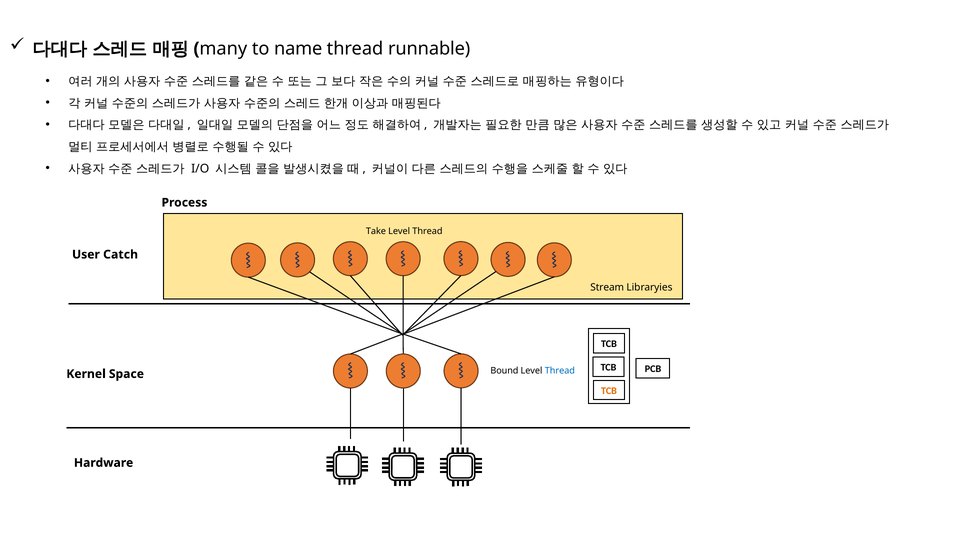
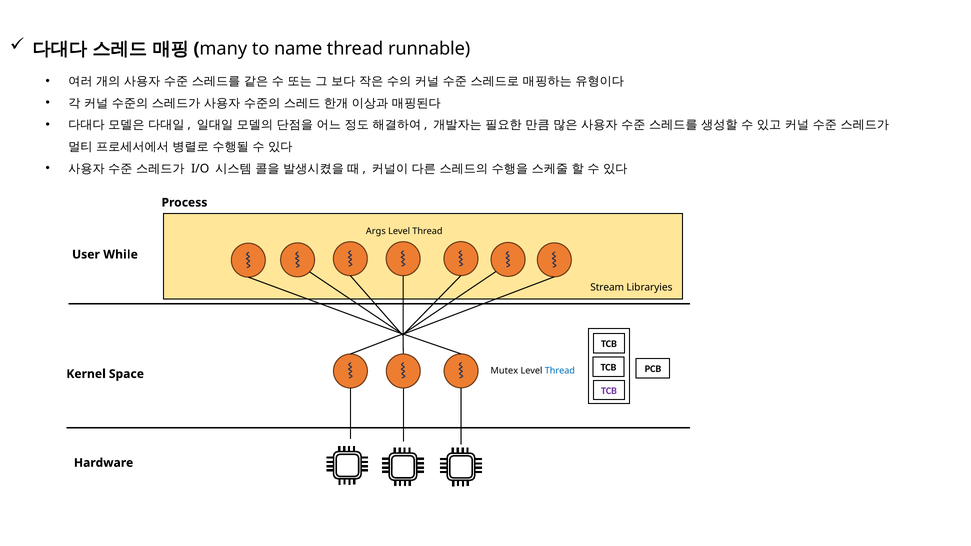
Take: Take -> Args (376, 231)
Catch: Catch -> While (121, 255)
Bound: Bound -> Mutex (504, 371)
TCB colour: orange -> purple (609, 391)
